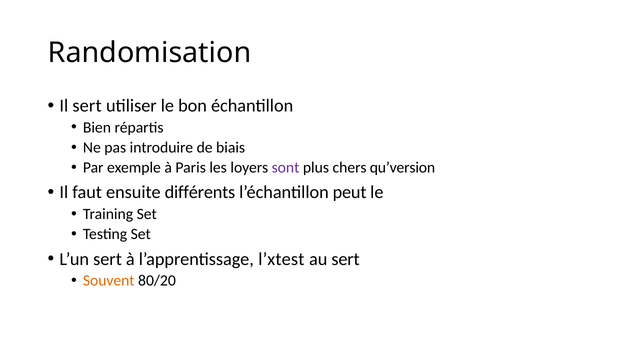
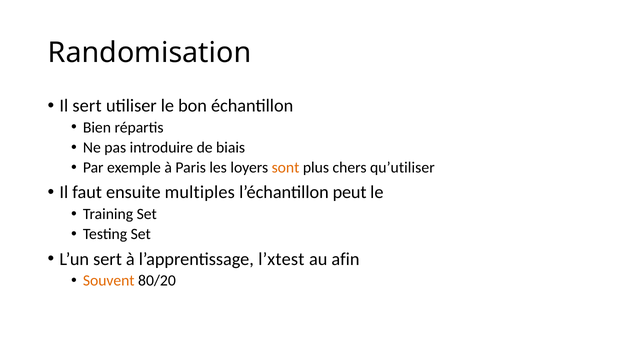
sont colour: purple -> orange (286, 168)
qu’version: qu’version -> qu’utiliser (402, 168)
différents: différents -> multiples (200, 193)
au sert: sert -> afin (345, 259)
